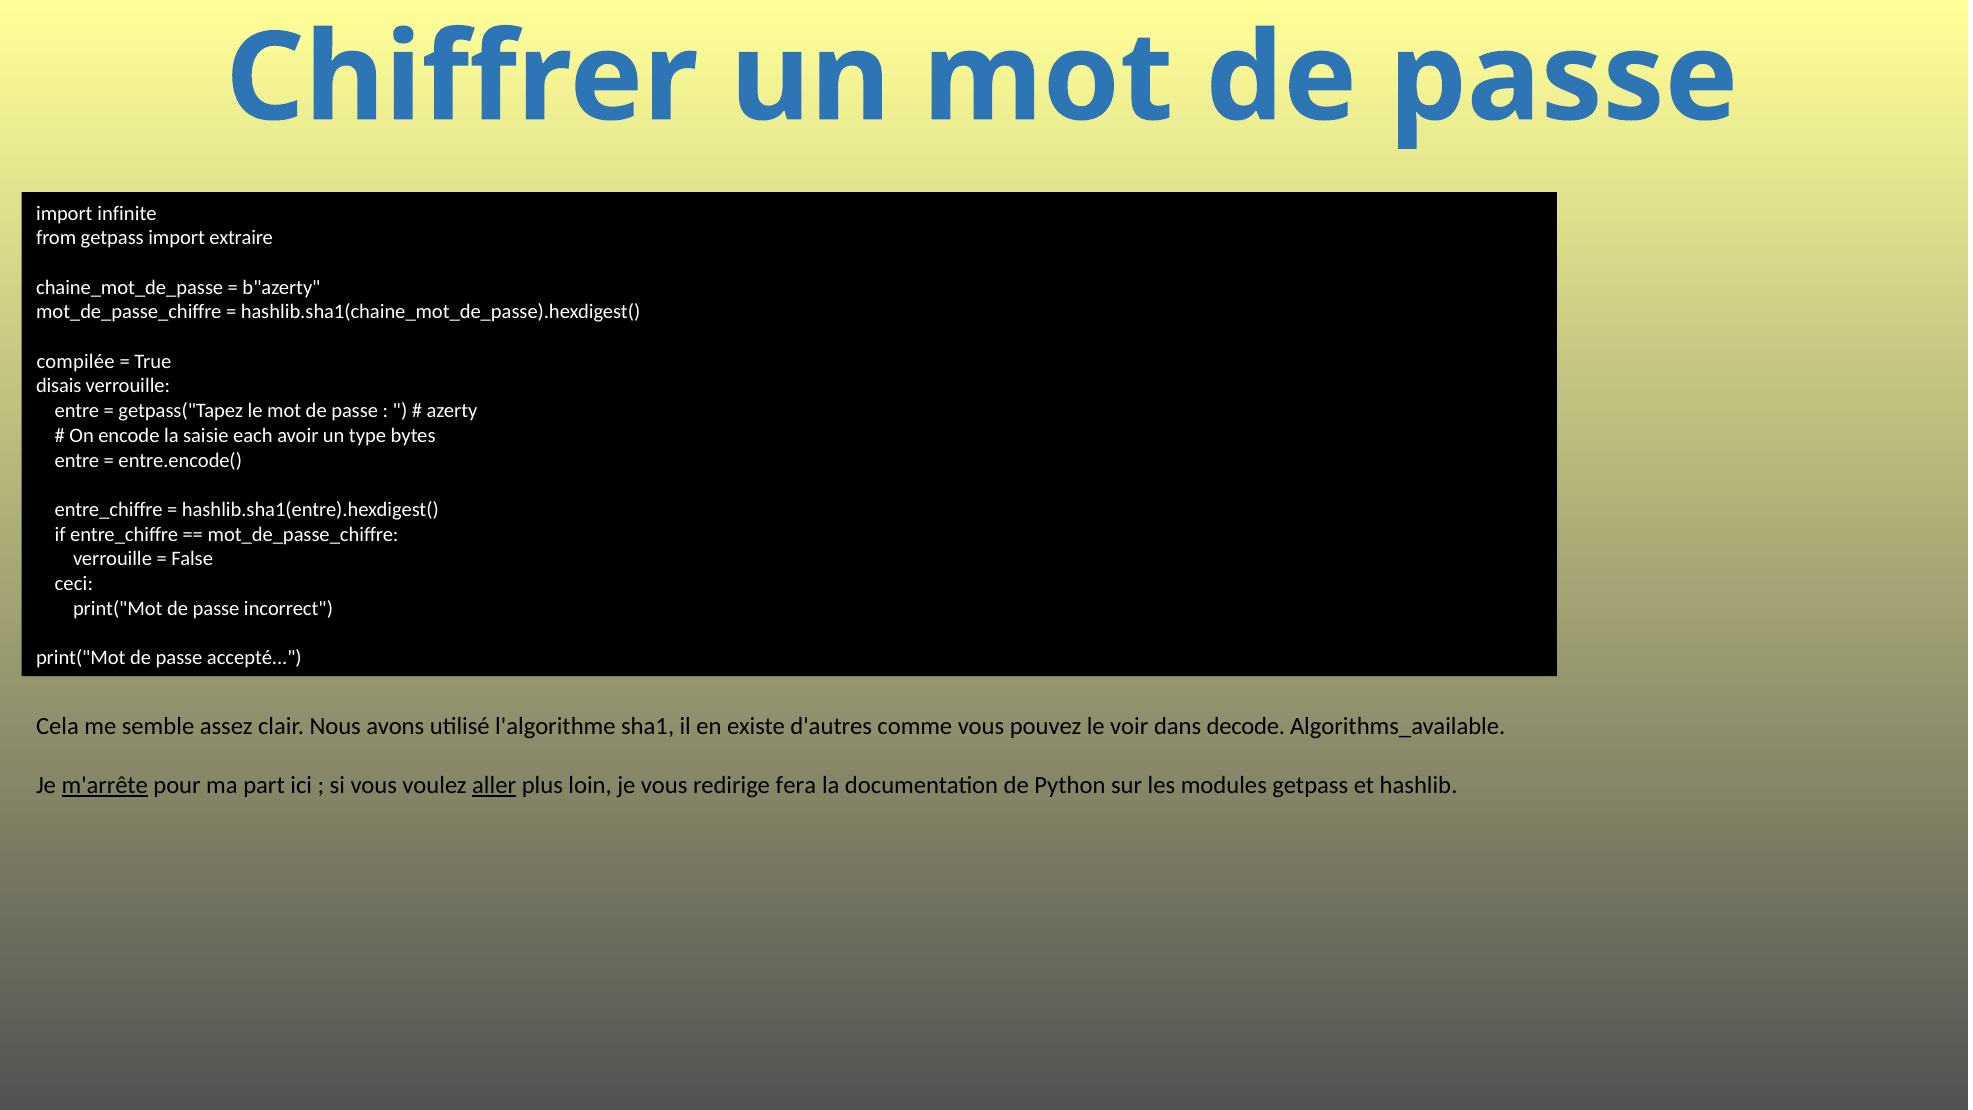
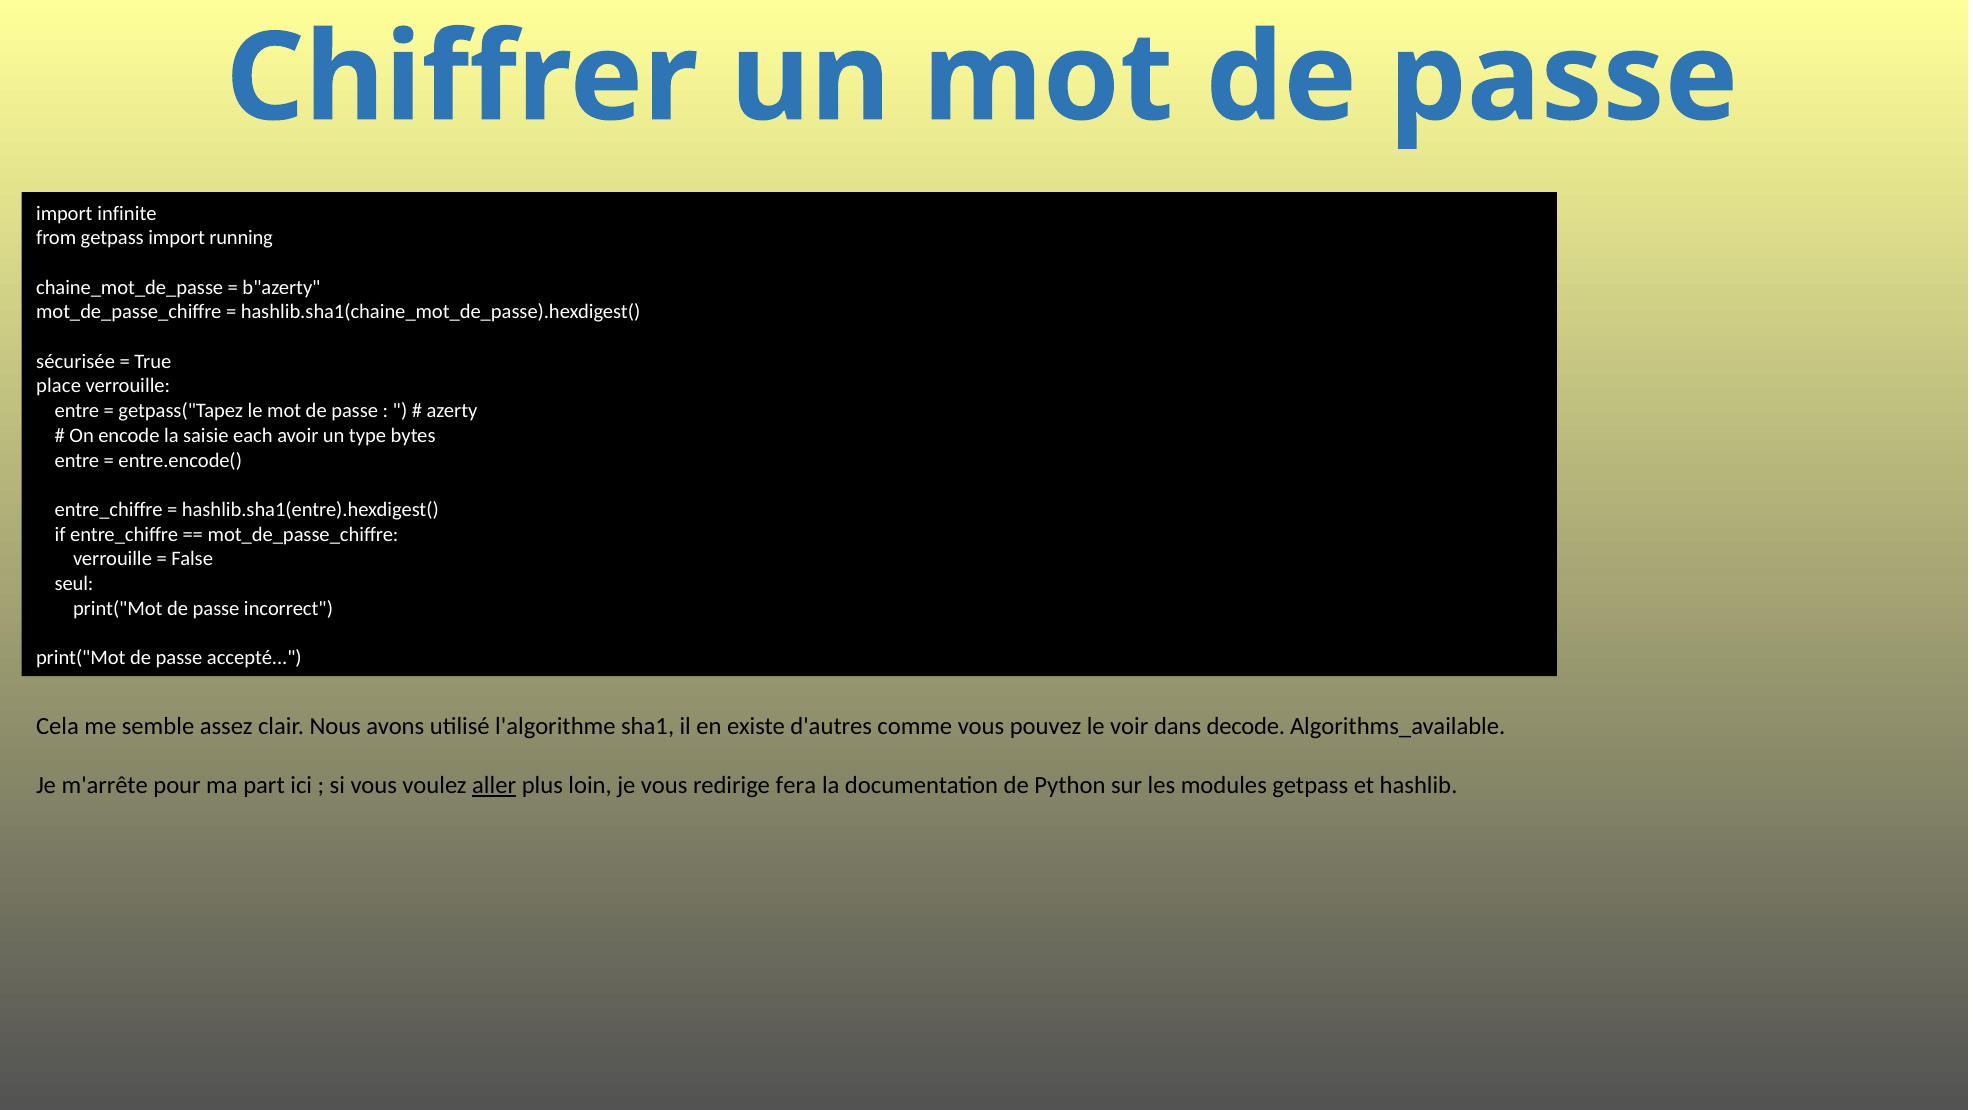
extraire: extraire -> running (241, 238)
compilée: compilée -> sécurisée (76, 361)
disais: disais -> place (59, 386)
ceci: ceci -> seul (74, 584)
m'arrête underline: present -> none (105, 785)
